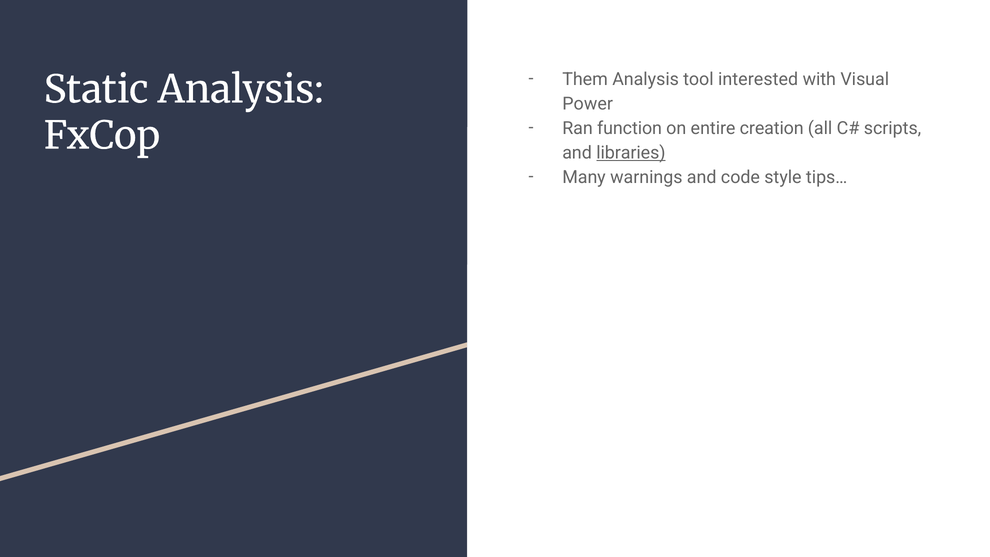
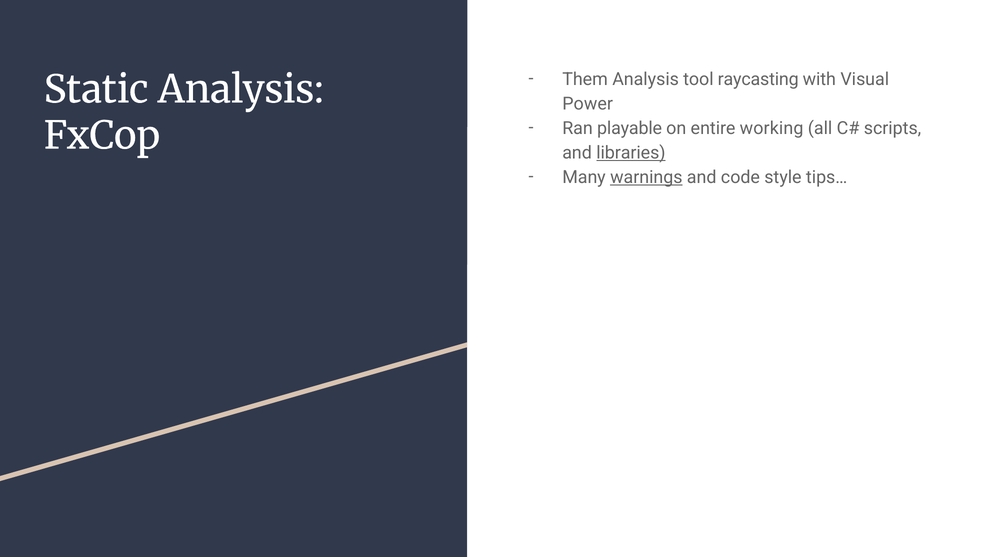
interested: interested -> raycasting (758, 79)
function: function -> playable (630, 128)
creation: creation -> working (772, 128)
warnings underline: none -> present (646, 177)
